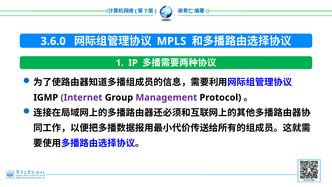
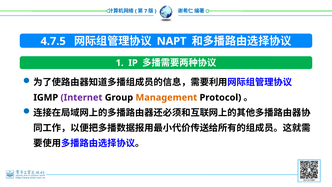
3.6.0: 3.6.0 -> 4.7.5 (53, 41)
MPLS: MPLS -> NAPT (172, 41)
Management colour: purple -> orange (166, 97)
